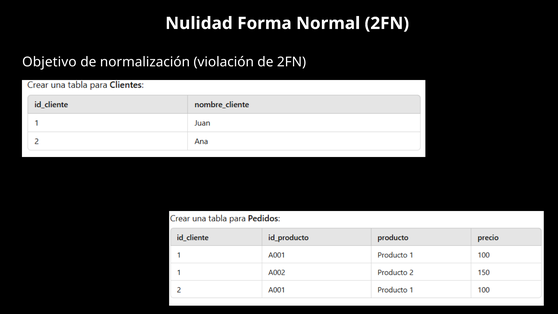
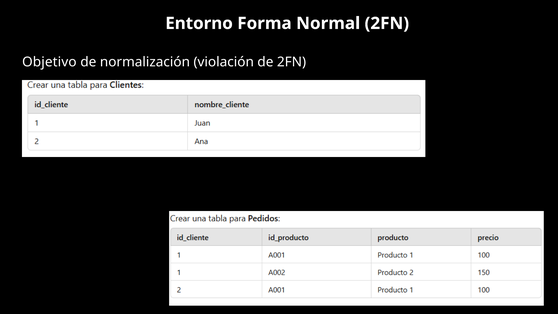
Nulidad: Nulidad -> Entorno (199, 23)
